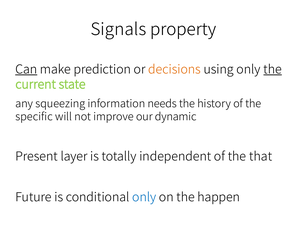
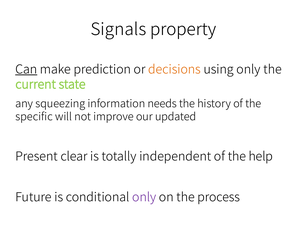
the underline: present -> none (273, 70)
dynamic: dynamic -> updated (176, 117)
layer: layer -> clear (74, 157)
that: that -> help (261, 157)
only colour: blue -> purple (144, 197)
happen: happen -> process (219, 197)
